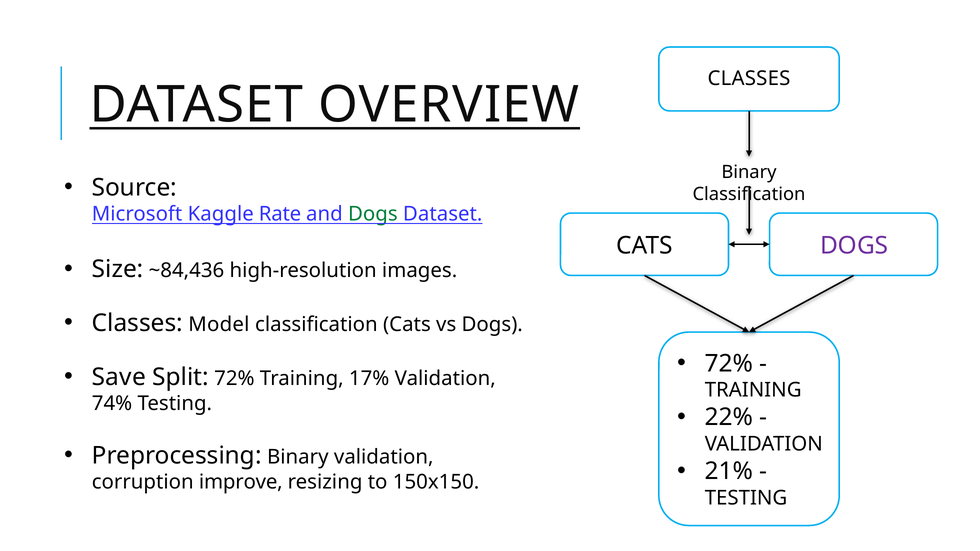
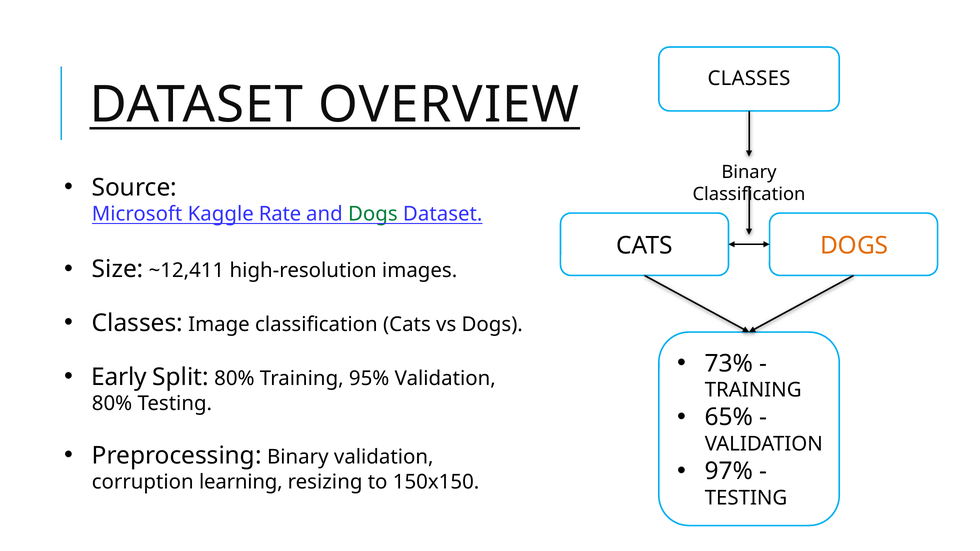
DOGS colour: purple -> orange (854, 246)
~84,436: ~84,436 -> ~12,411 (186, 271)
Model: Model -> Image (219, 325)
72%: 72% -> 73% (729, 364)
Save: Save -> Early (119, 377)
Split 72%: 72% -> 80% (234, 379)
17%: 17% -> 95% (369, 379)
74%: 74% -> 80% (112, 404)
22%: 22% -> 65% (729, 418)
21%: 21% -> 97% (729, 472)
improve: improve -> learning (241, 482)
